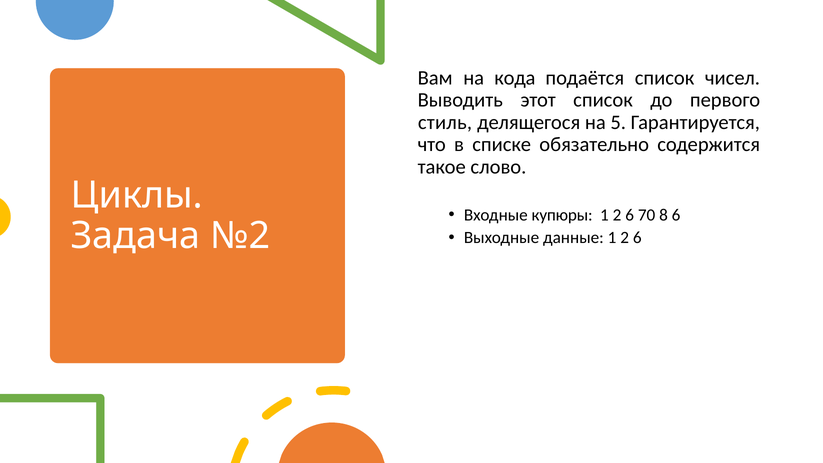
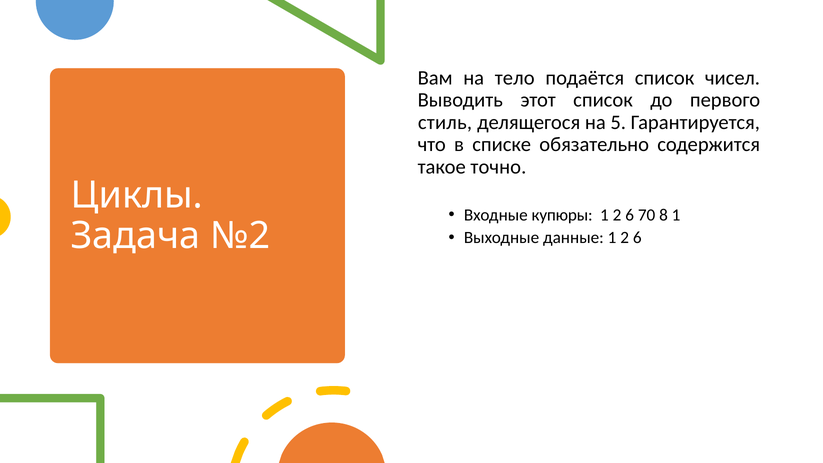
кода: кода -> тело (515, 78)
слово: слово -> точно (498, 167)
8 6: 6 -> 1 (676, 215)
